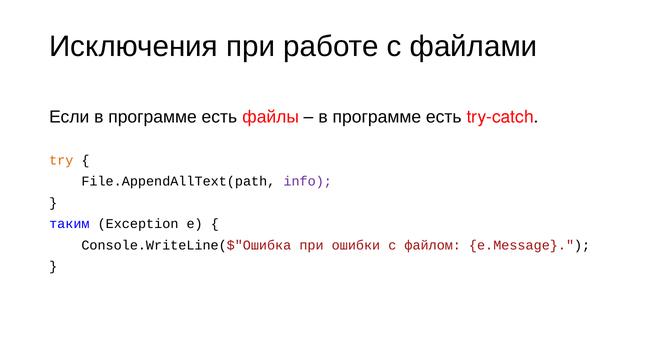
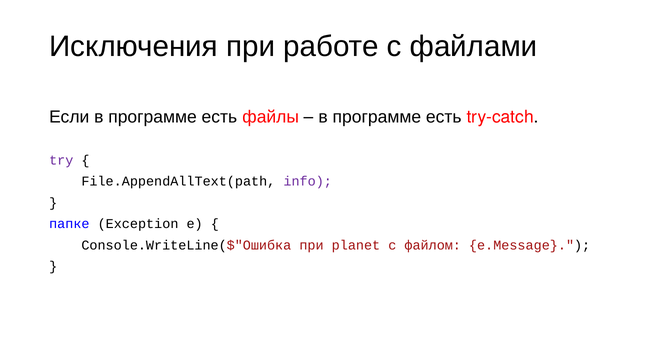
try colour: orange -> purple (61, 160)
таким: таким -> папке (69, 224)
ошибки: ошибки -> planet (356, 245)
